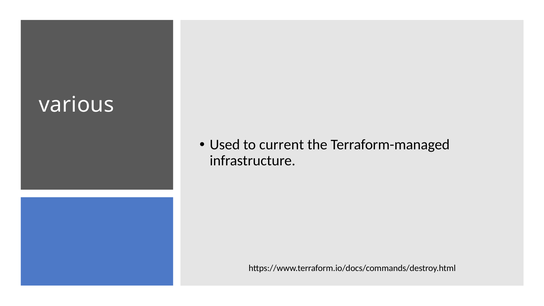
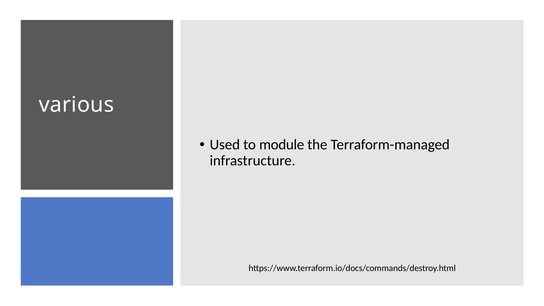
current: current -> module (282, 145)
